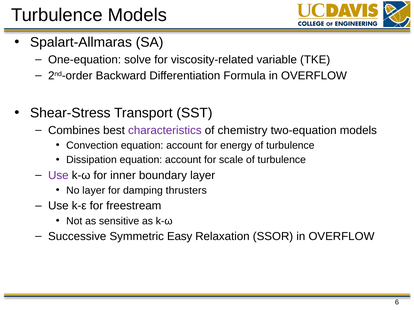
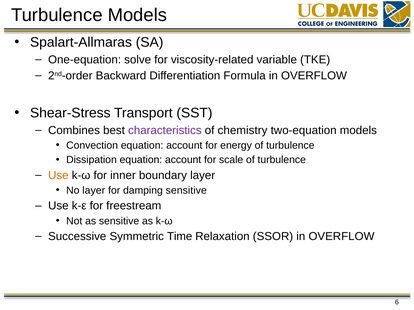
Use colour: purple -> orange (58, 176)
damping thrusters: thrusters -> sensitive (186, 191)
Easy: Easy -> Time (180, 237)
